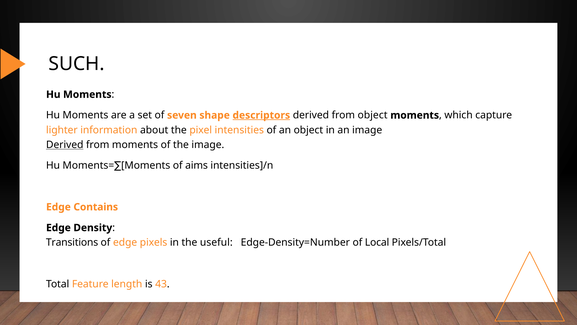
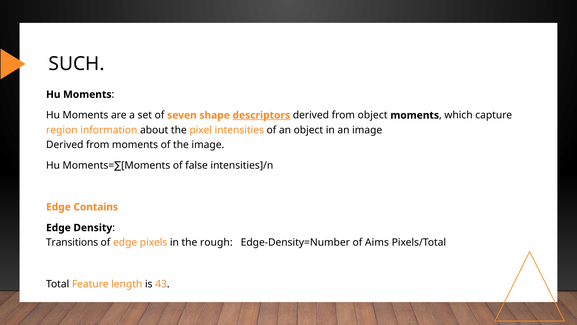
lighter: lighter -> region (62, 130)
Derived underline: present -> none (65, 145)
aims: aims -> false (197, 165)
useful: useful -> rough (216, 242)
Local: Local -> Aims (377, 242)
